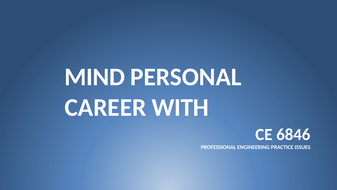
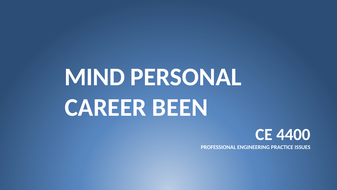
WITH: WITH -> BEEN (180, 107)
6846: 6846 -> 4400 (293, 134)
